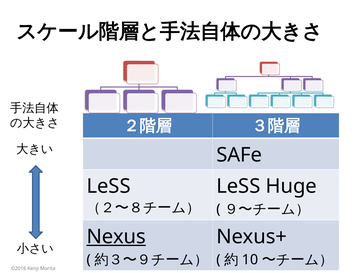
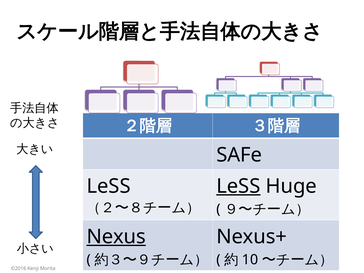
LeSS underline: none -> present (238, 186)
